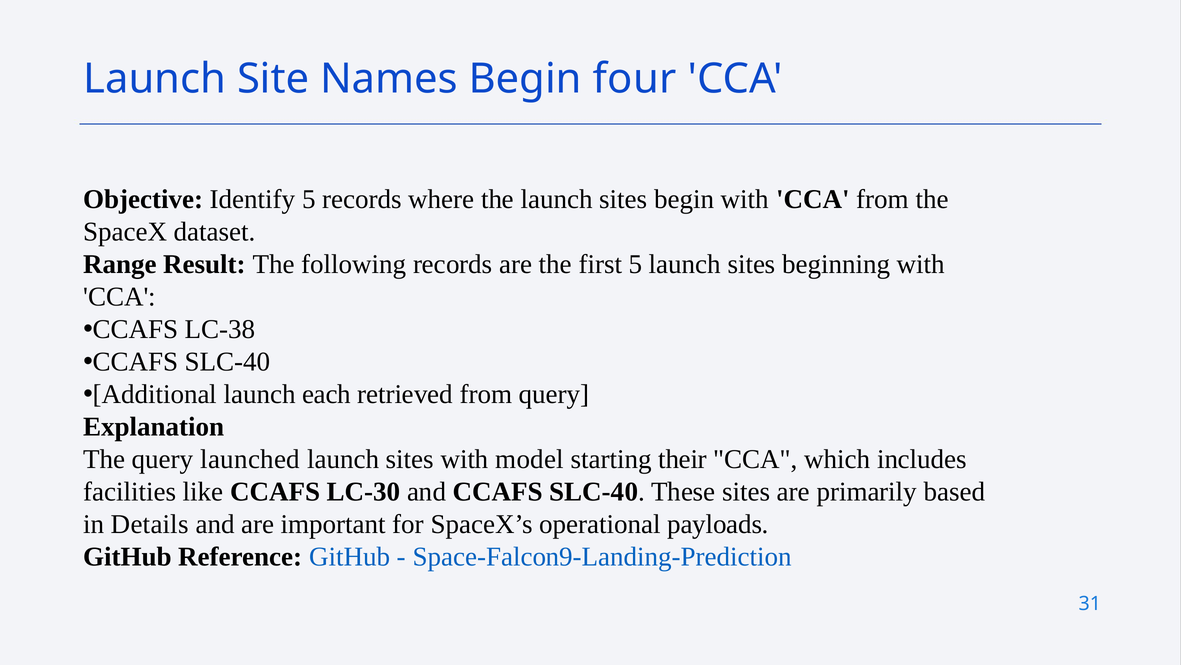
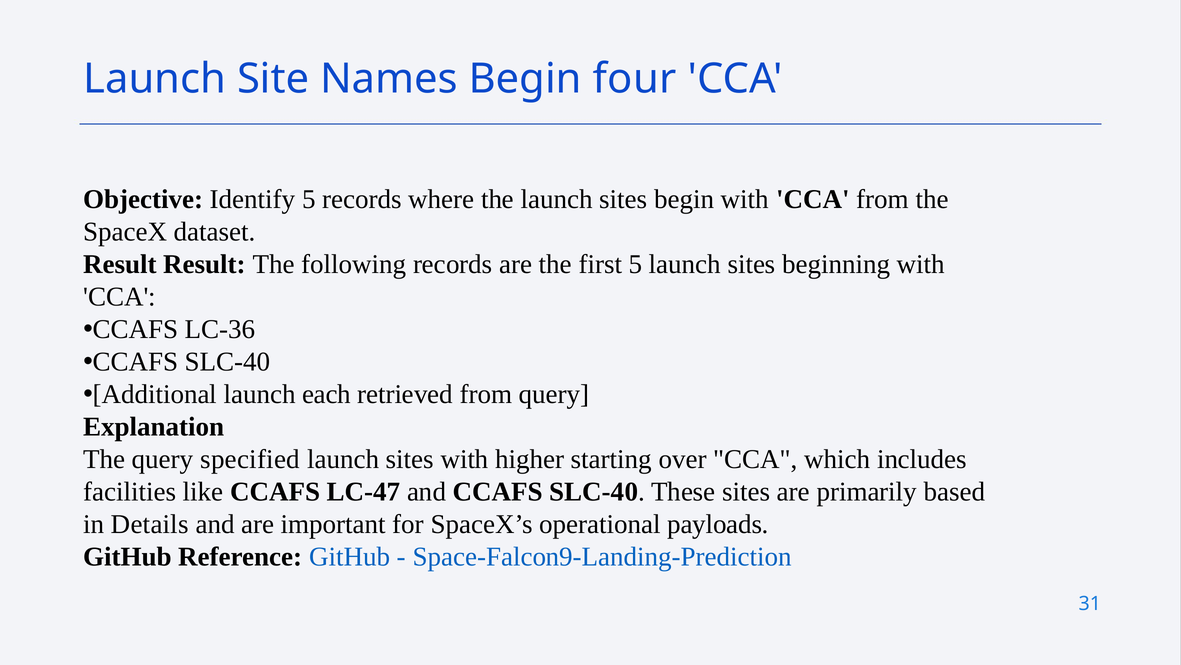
Range: Range -> Result (120, 264)
LC-38: LC-38 -> LC-36 (220, 329)
launched: launched -> specified (250, 459)
model: model -> higher (530, 459)
their: their -> over (683, 459)
LC-30: LC-30 -> LC-47 (364, 492)
